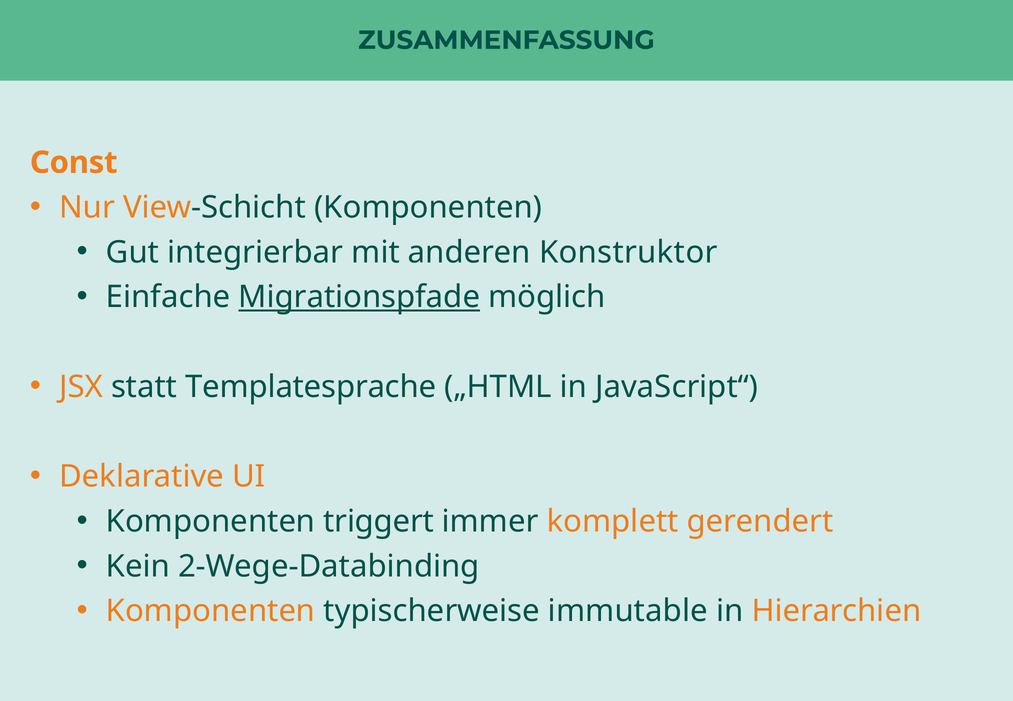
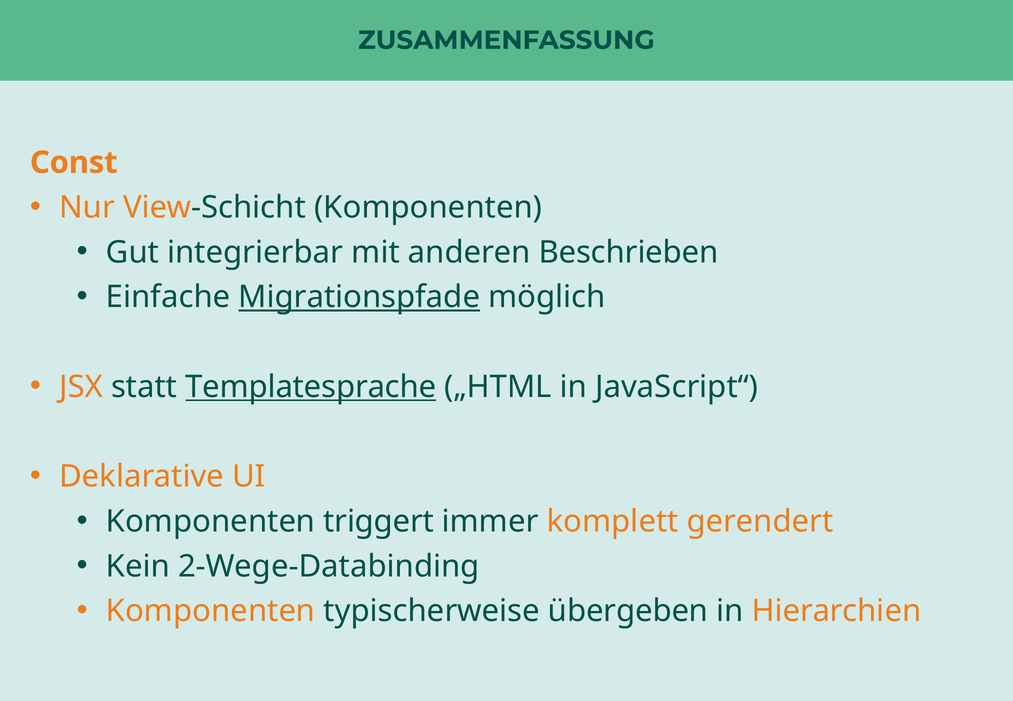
Konstruktor: Konstruktor -> Beschrieben (629, 252)
Templatesprache underline: none -> present (311, 387)
immutable: immutable -> übergeben (628, 611)
